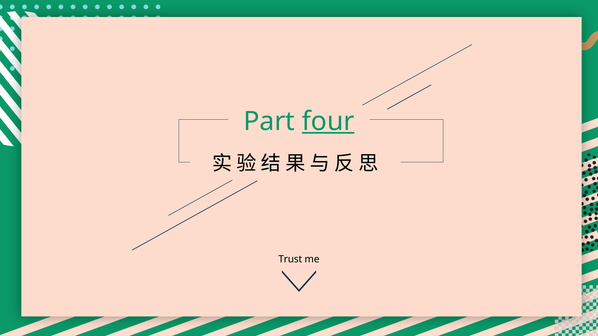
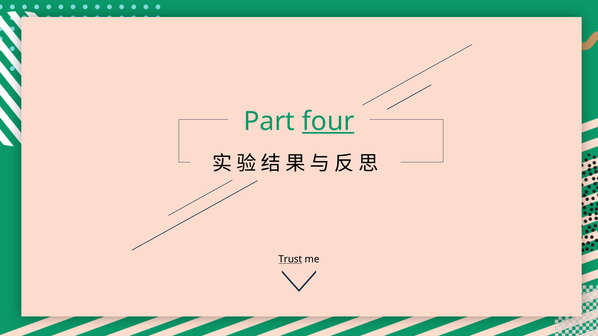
Trust underline: none -> present (290, 260)
